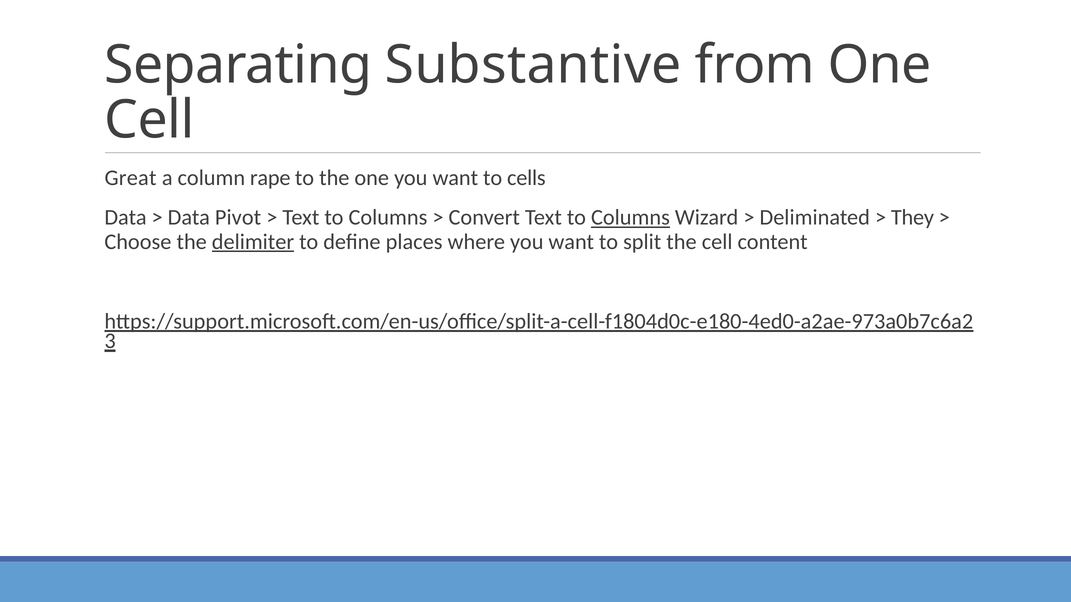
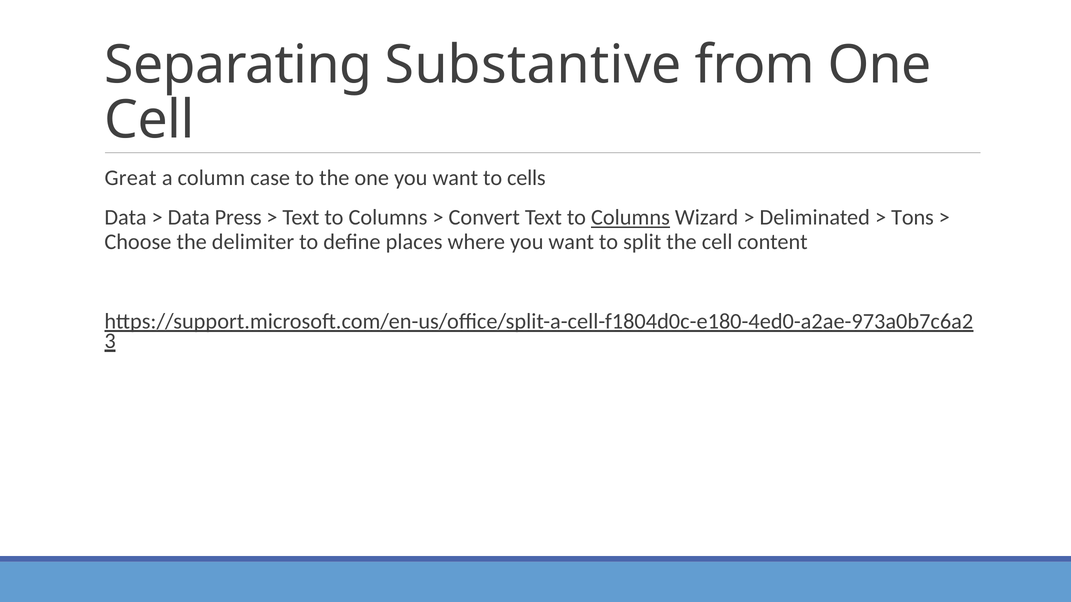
rape: rape -> case (270, 178)
Pivot: Pivot -> Press (238, 218)
They: They -> Tons (913, 218)
delimiter underline: present -> none (253, 242)
